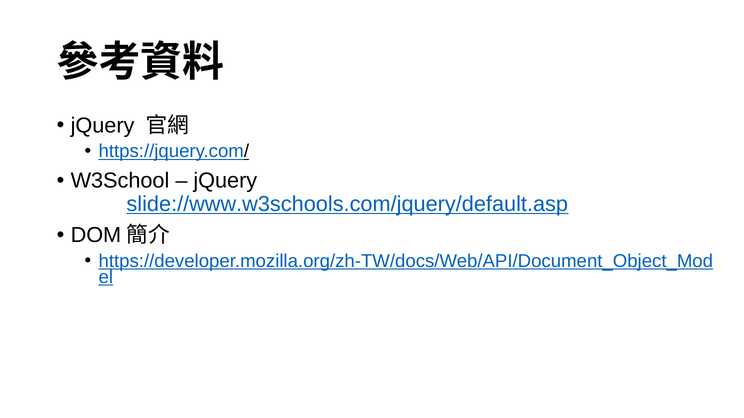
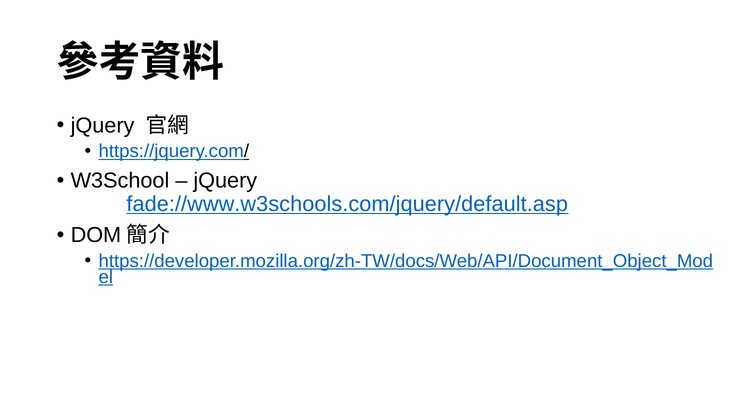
slide://www.w3schools.com/jquery/default.asp: slide://www.w3schools.com/jquery/default.asp -> fade://www.w3schools.com/jquery/default.asp (347, 204)
